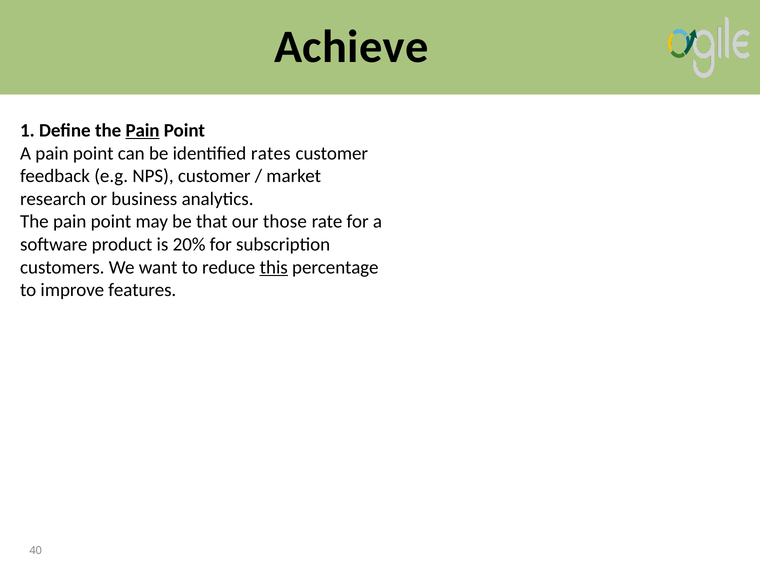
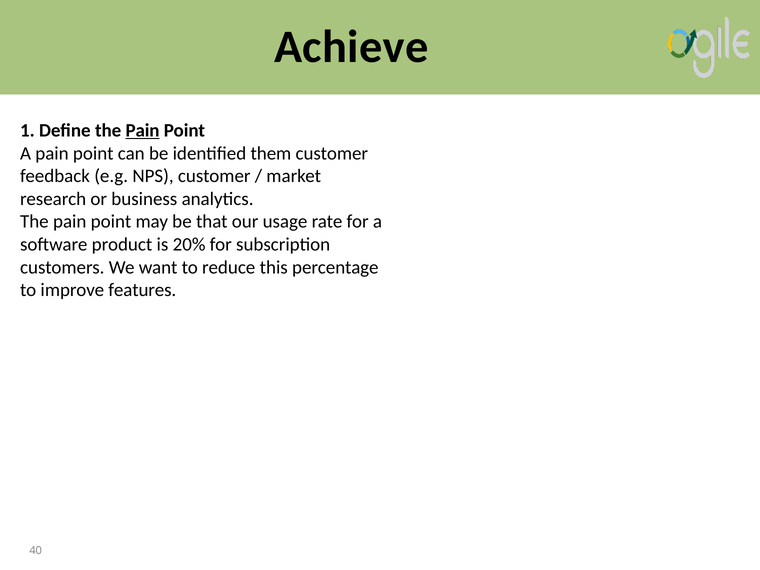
rates: rates -> them (271, 153)
those: those -> usage (285, 222)
this underline: present -> none (274, 267)
